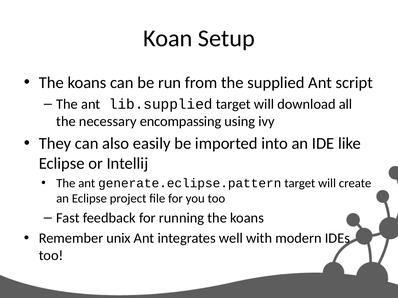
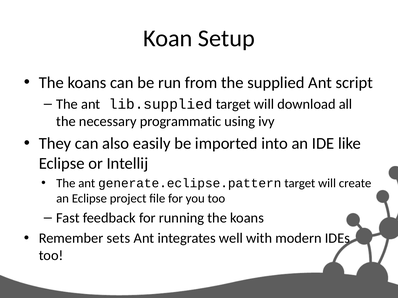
encompassing: encompassing -> programmatic (181, 122)
unix: unix -> sets (118, 239)
